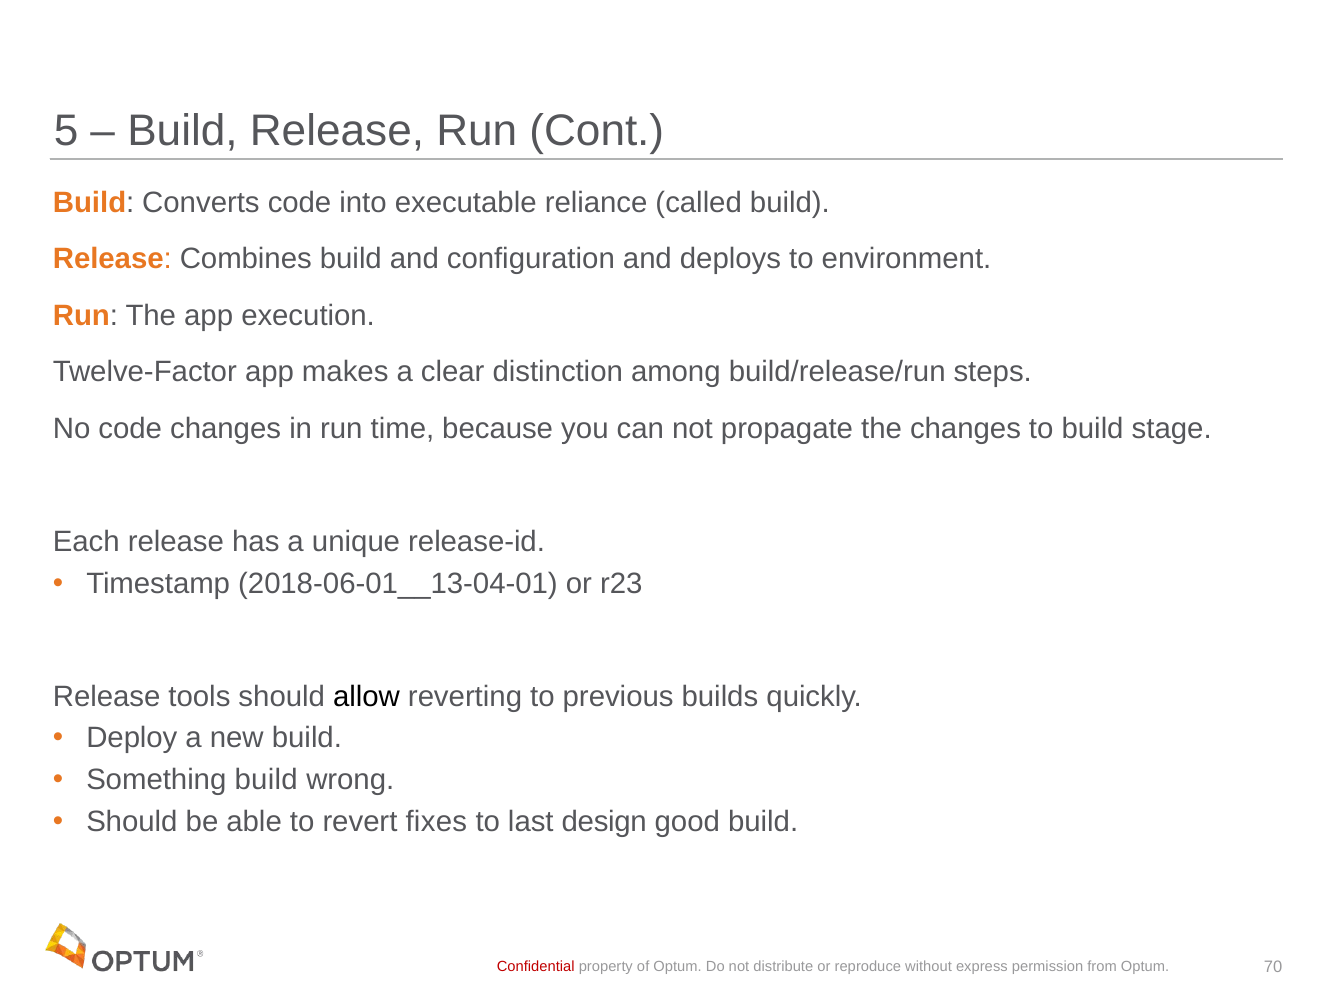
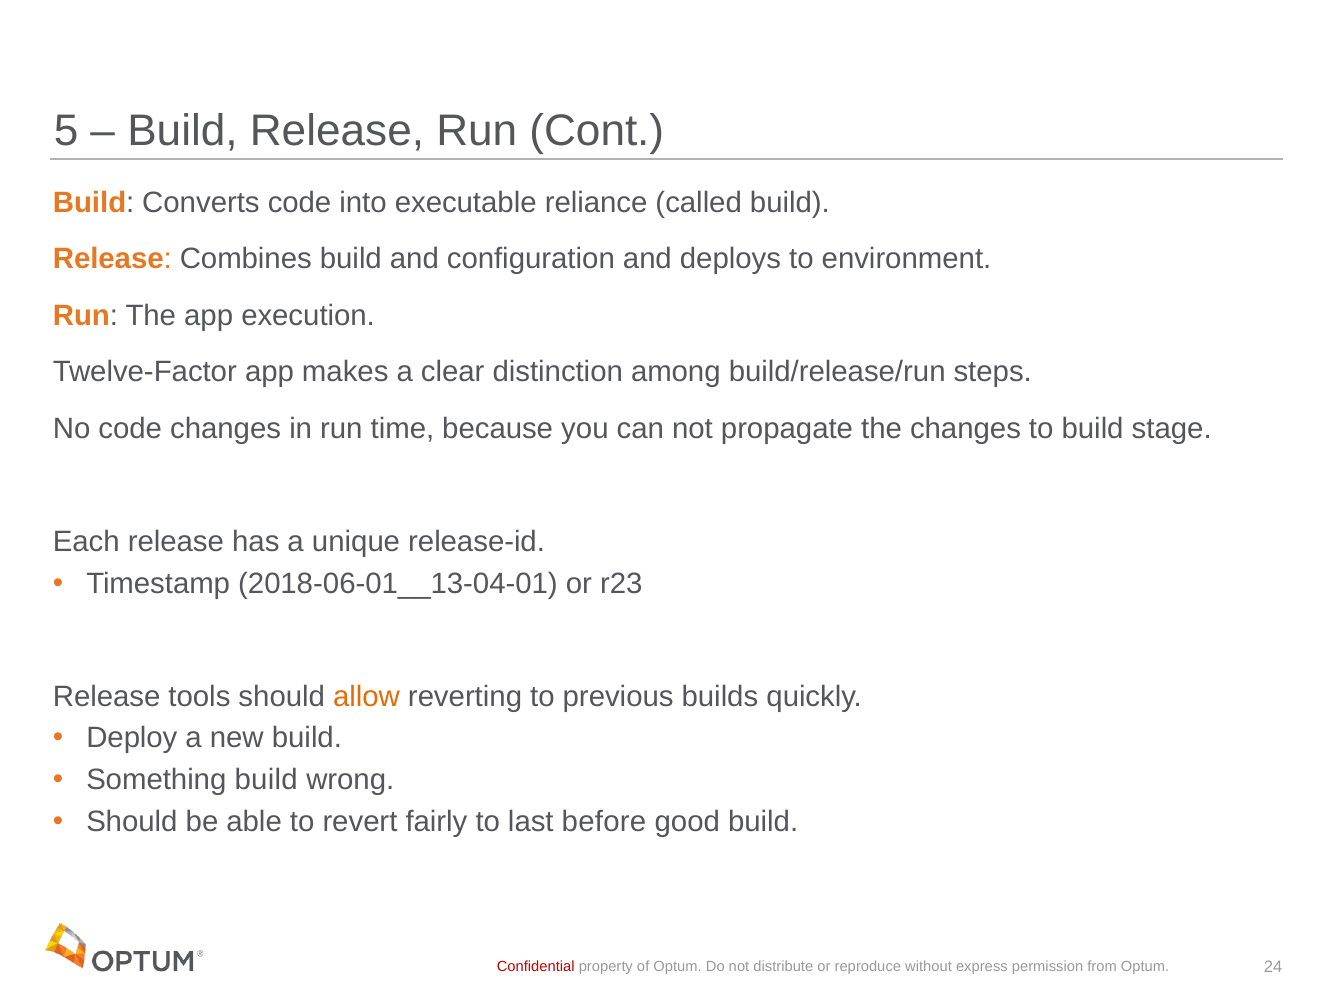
allow colour: black -> orange (367, 696)
fixes: fixes -> fairly (436, 822)
design: design -> before (604, 822)
70: 70 -> 24 (1273, 967)
